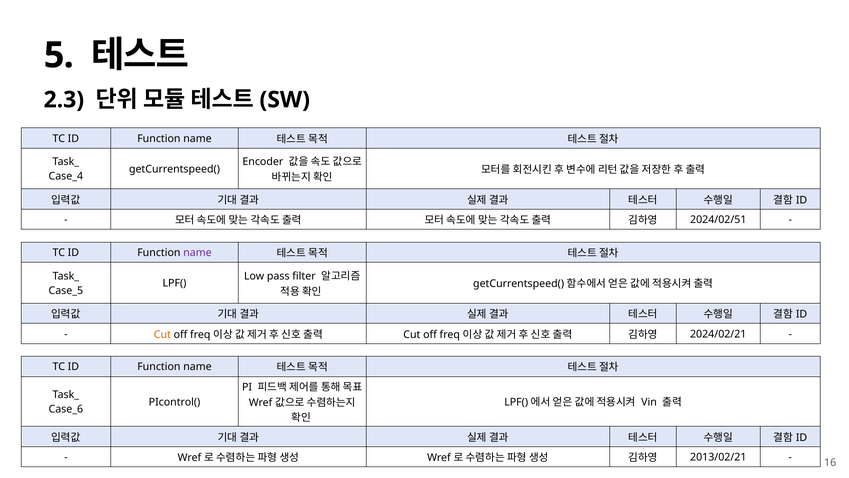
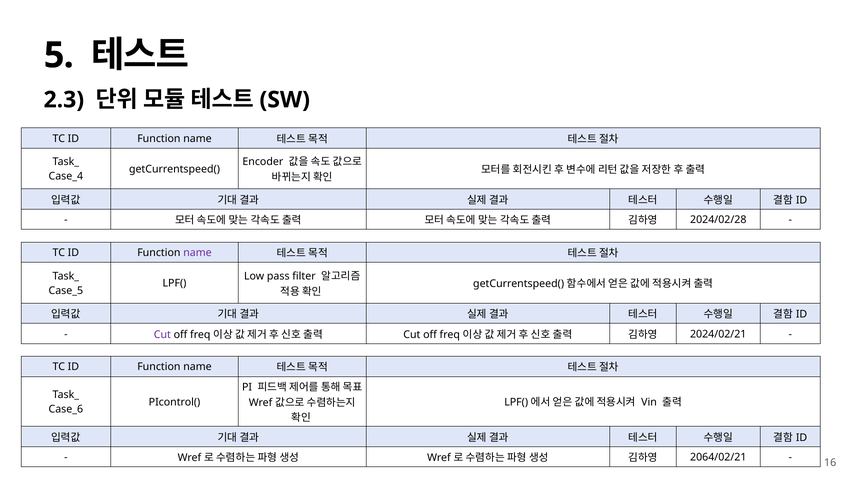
2024/02/51: 2024/02/51 -> 2024/02/28 (718, 220)
Cut colour: orange -> purple (162, 334)
2013/02/21: 2013/02/21 -> 2064/02/21 (718, 457)
